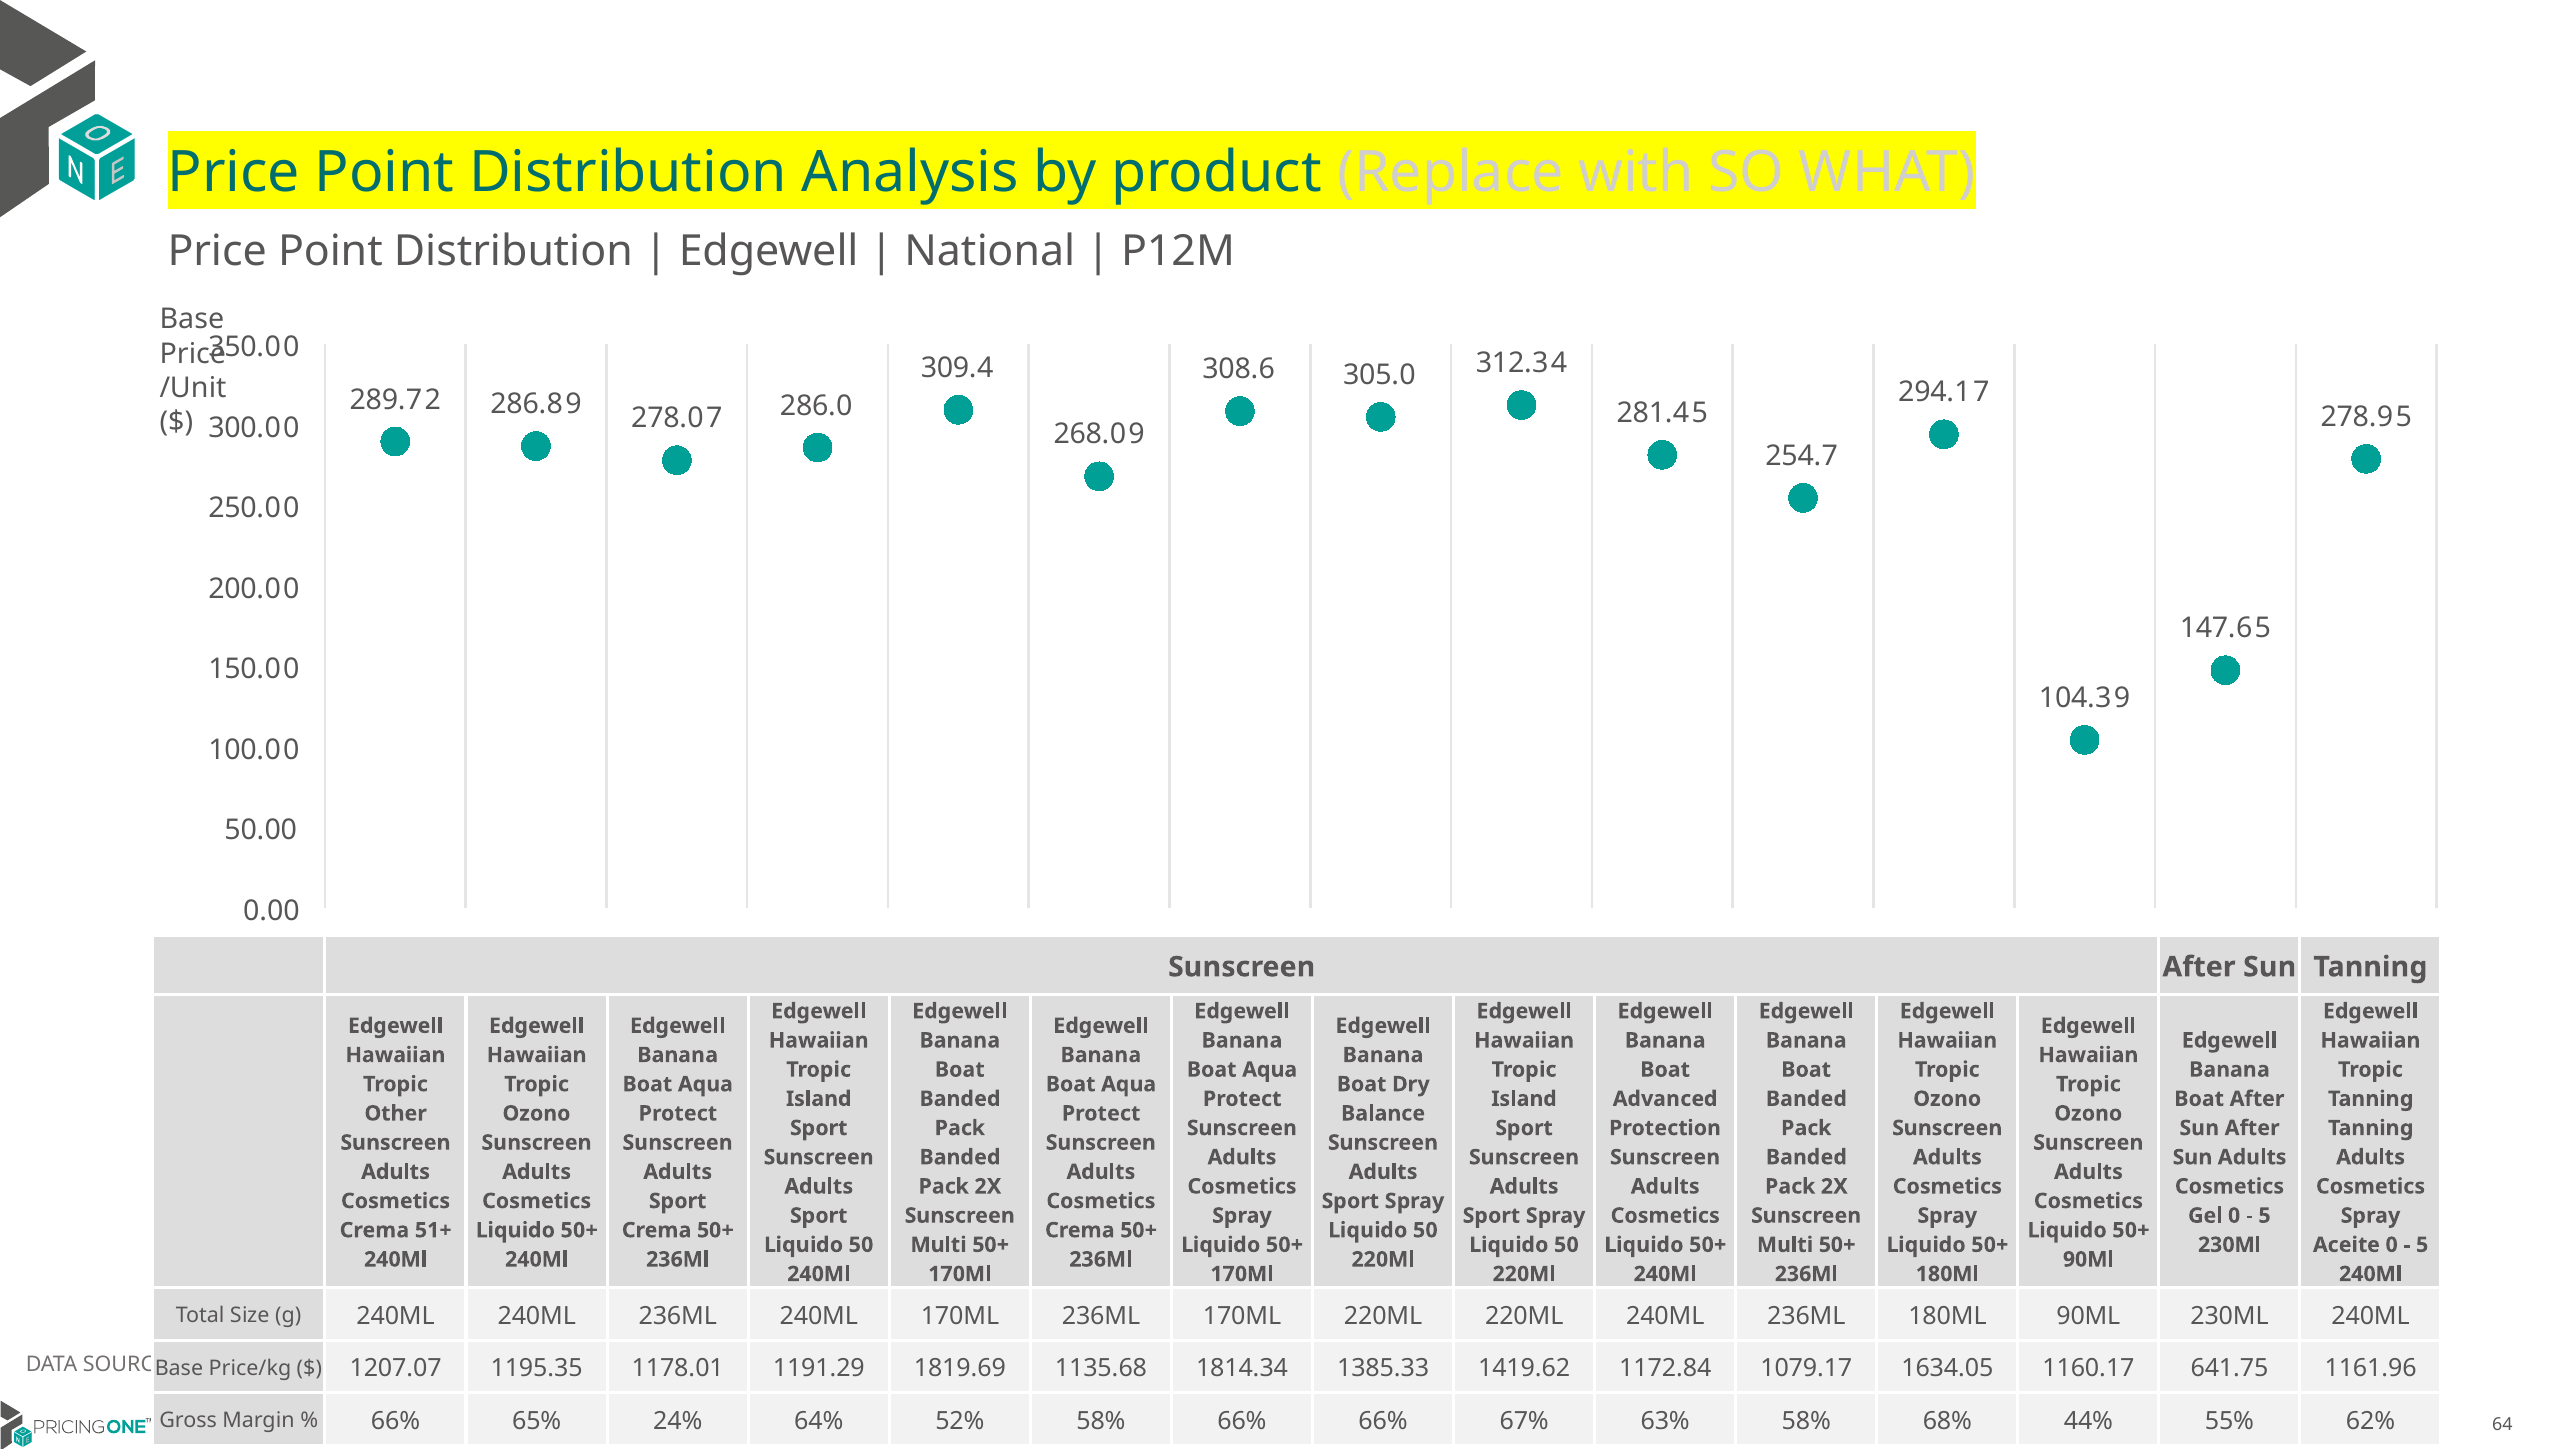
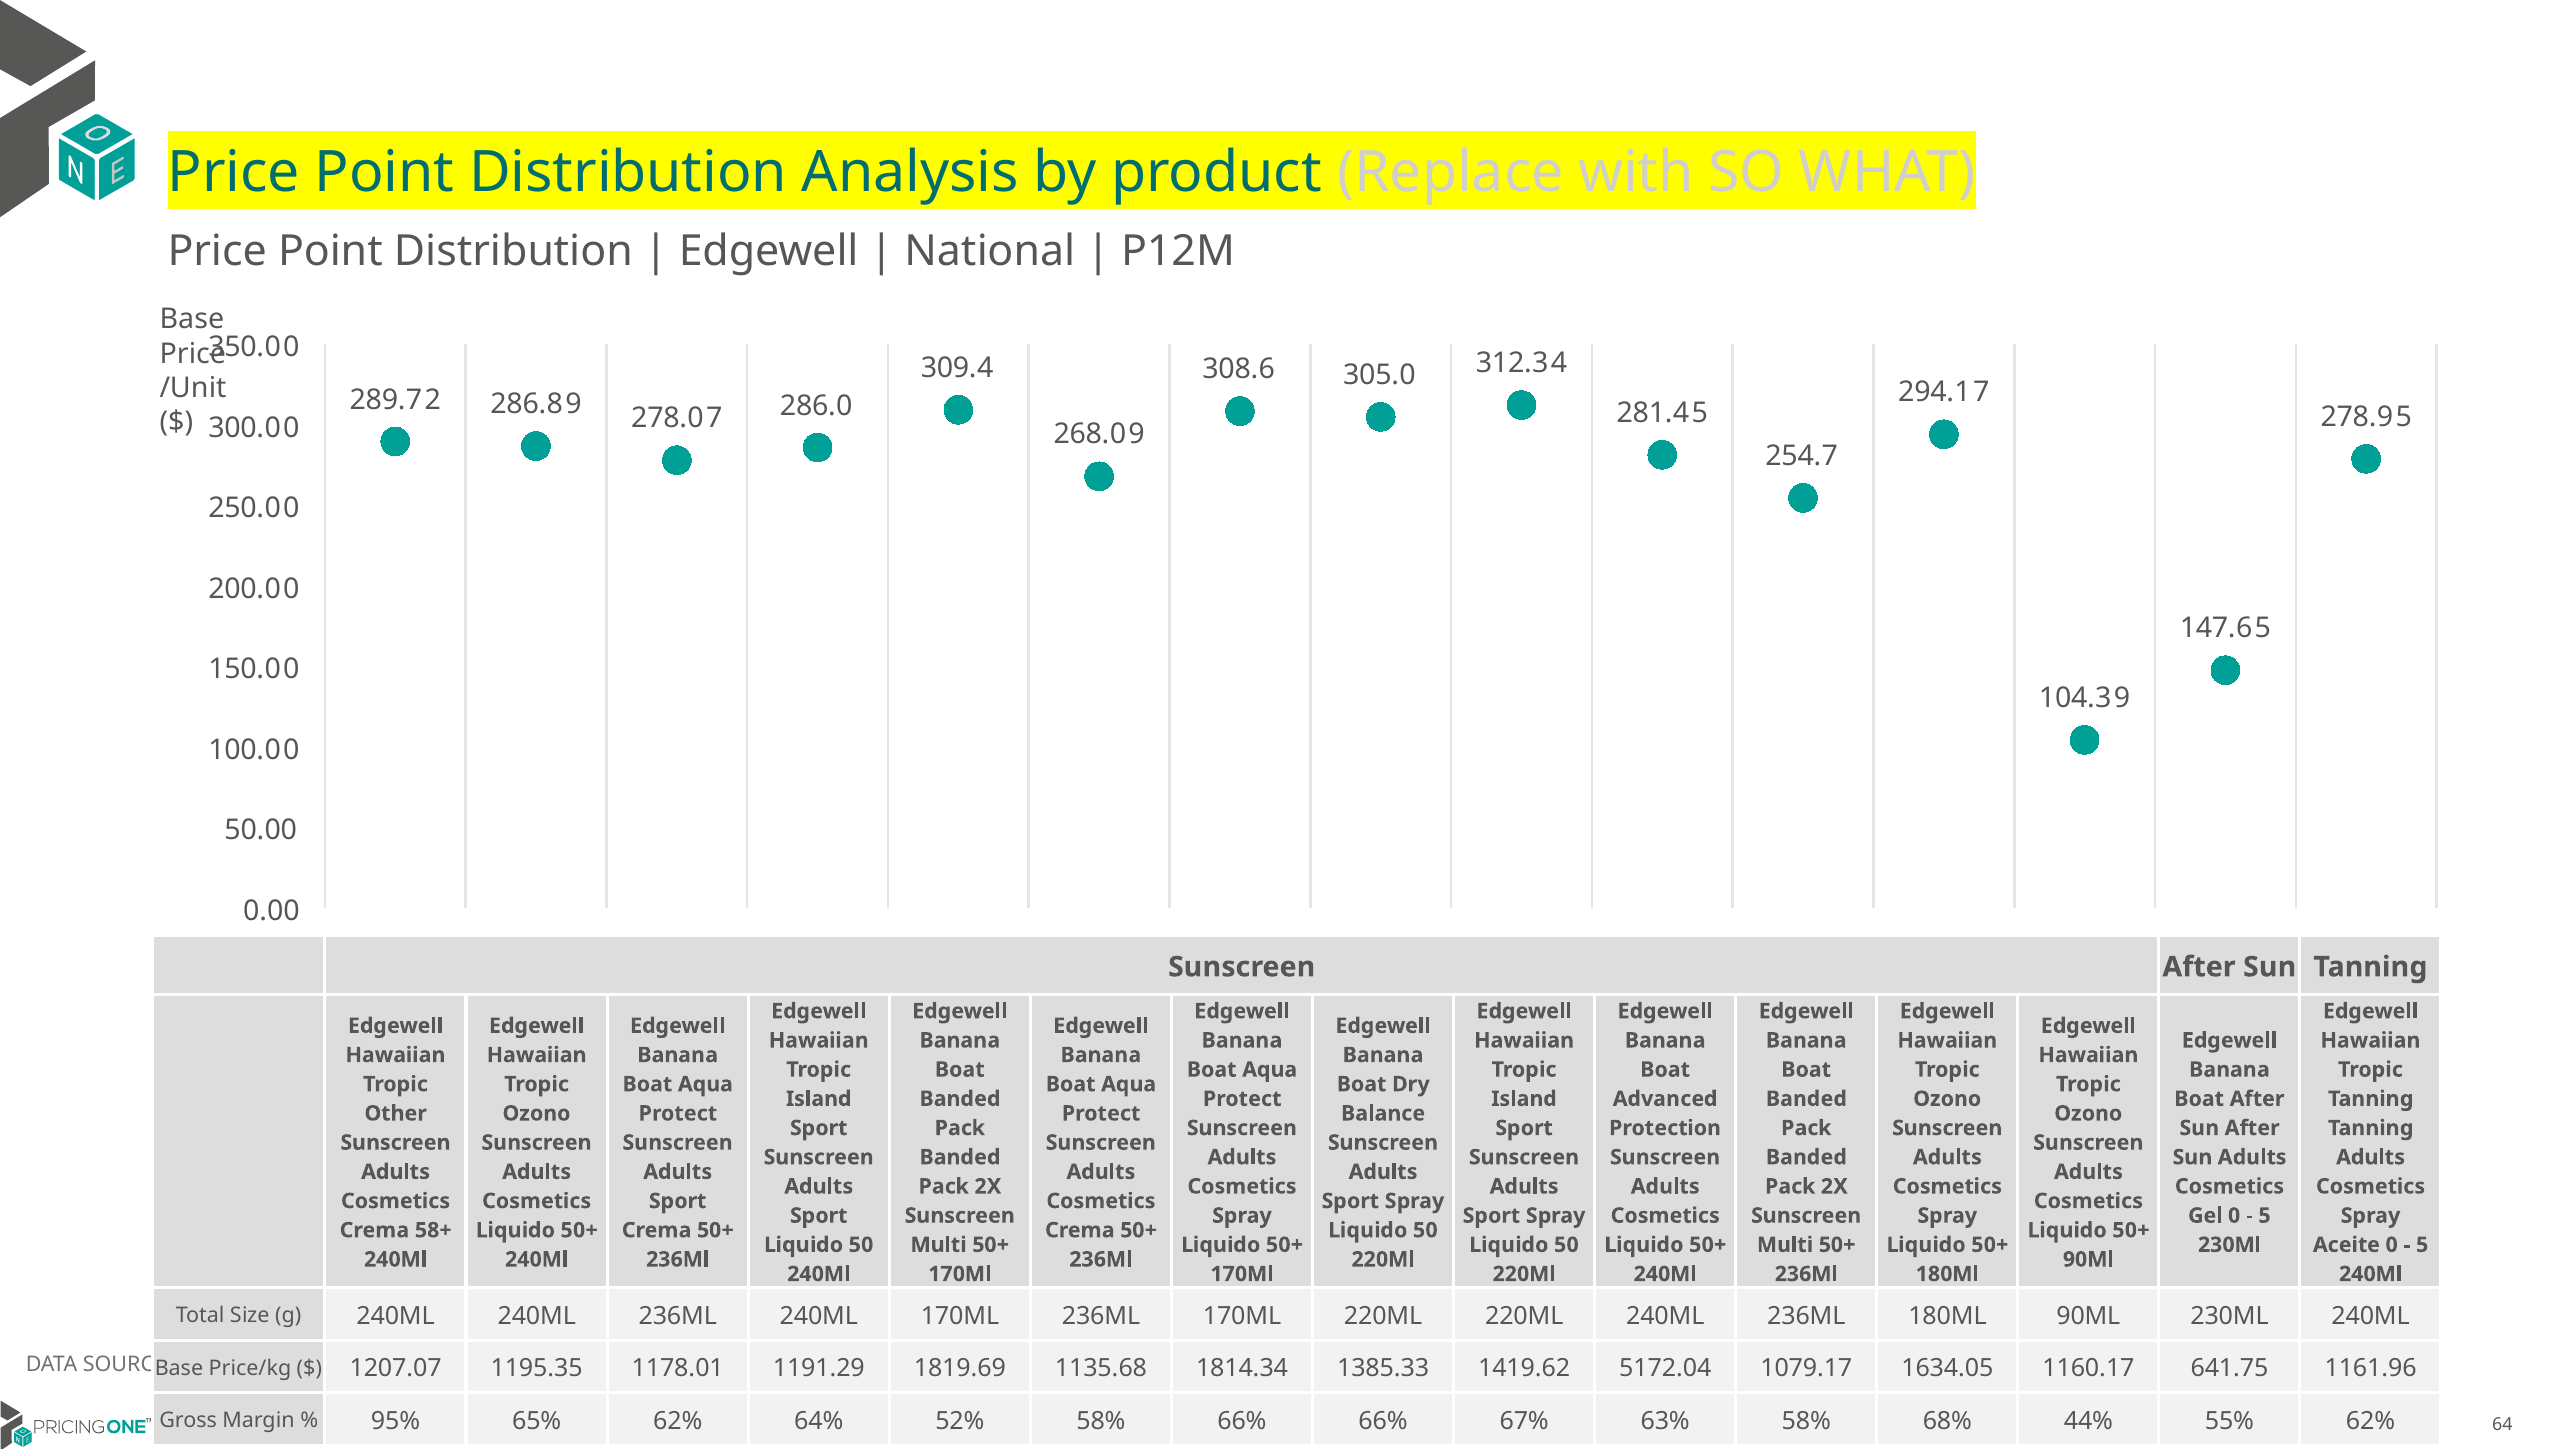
51+: 51+ -> 58+ (433, 1230)
1172.84: 1172.84 -> 5172.04 (1665, 1369)
66%: 66% -> 95% (396, 1421)
65% 24%: 24% -> 62% (678, 1421)
